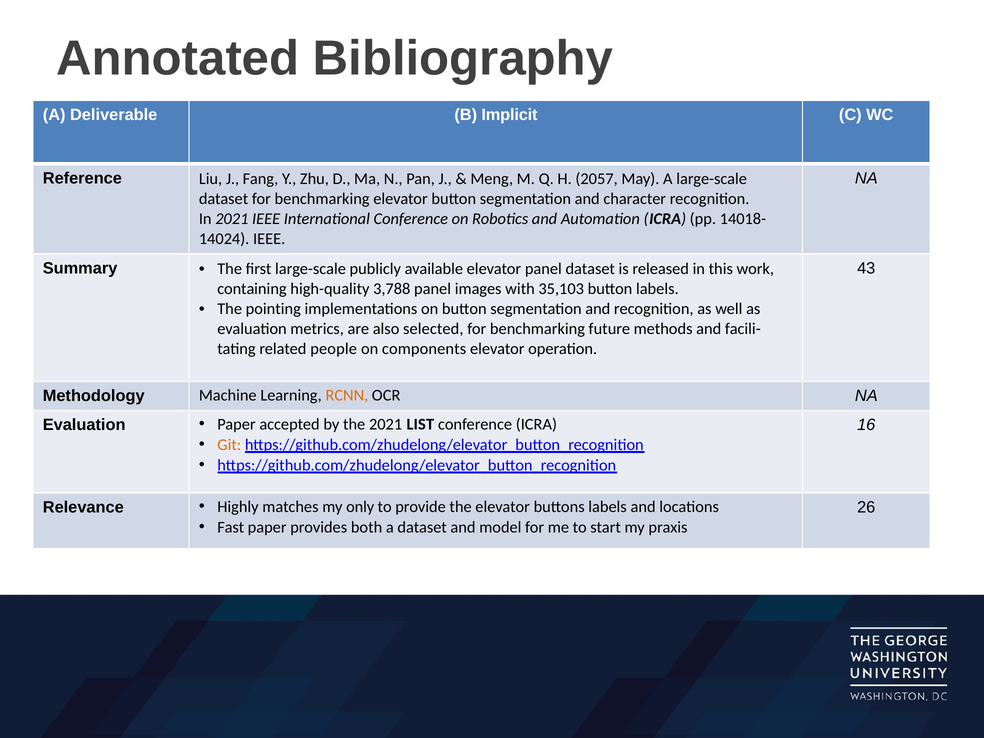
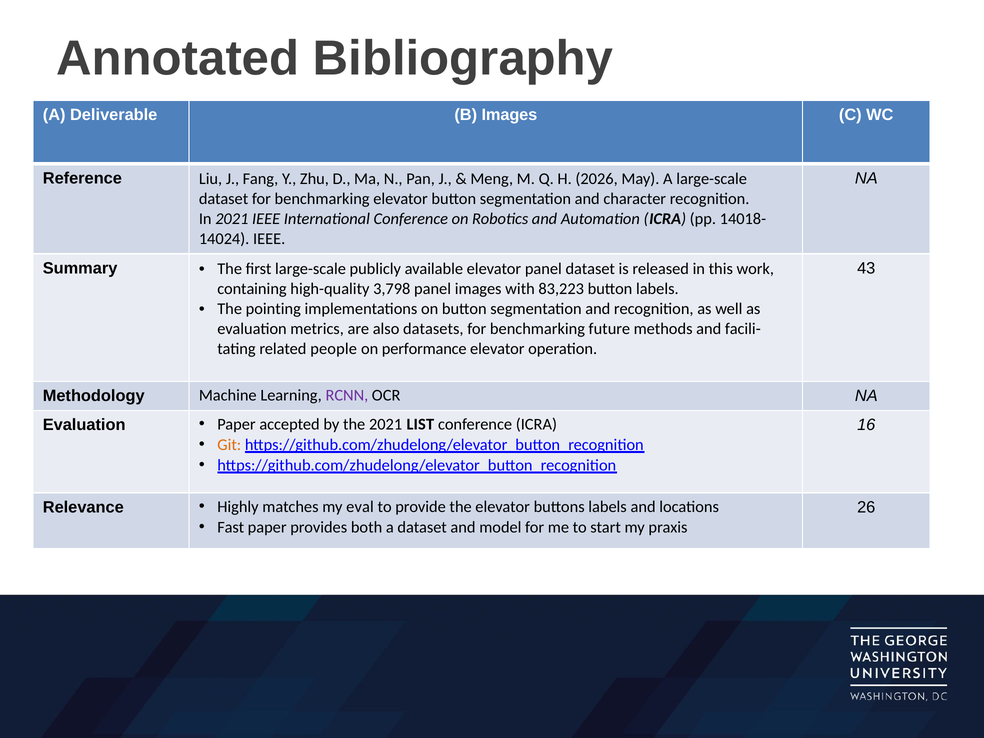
B Implicit: Implicit -> Images (509, 115)
2057: 2057 -> 2026 (597, 179)
3,788: 3,788 -> 3,798 (392, 289)
35,103: 35,103 -> 83,223 (561, 289)
selected: selected -> datasets (433, 329)
components: components -> performance (424, 349)
RCNN colour: orange -> purple (347, 395)
only: only -> eval (360, 507)
